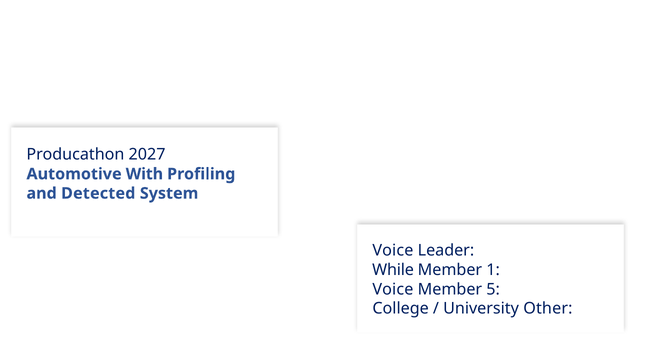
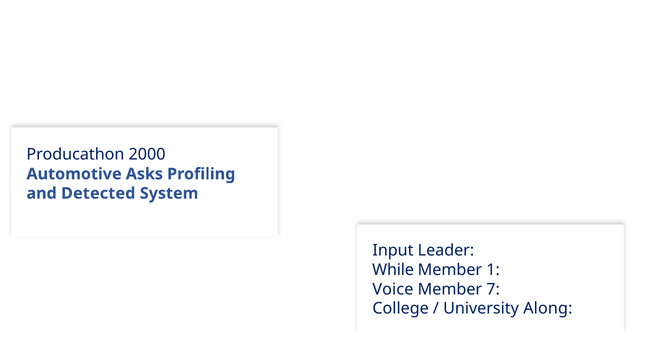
2027: 2027 -> 2000 (147, 155)
With: With -> Asks (144, 174)
Voice: Voice -> Input (393, 250)
5: 5 -> 7 (493, 289)
Other: Other -> Along (548, 309)
